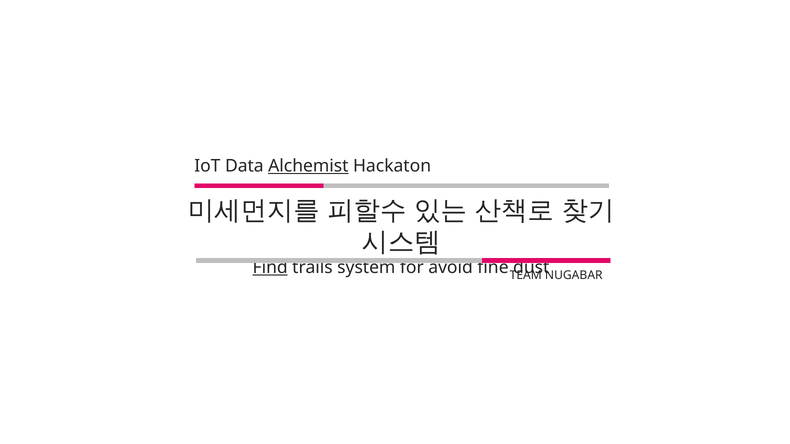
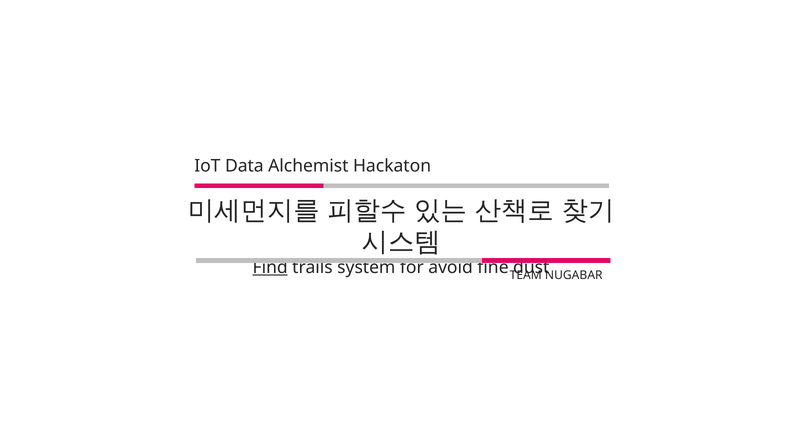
Alchemist underline: present -> none (308, 166)
